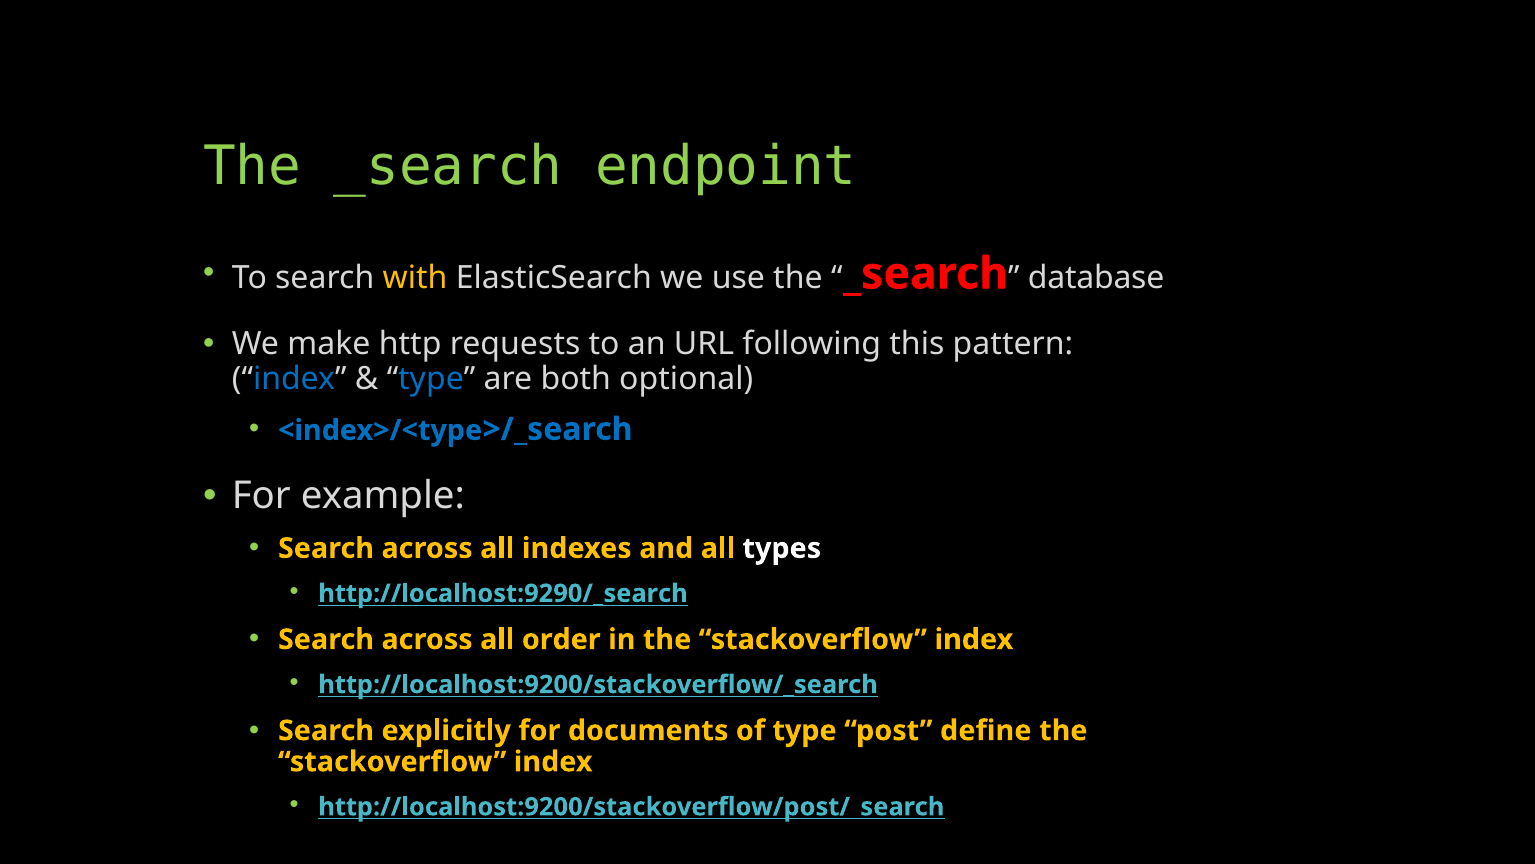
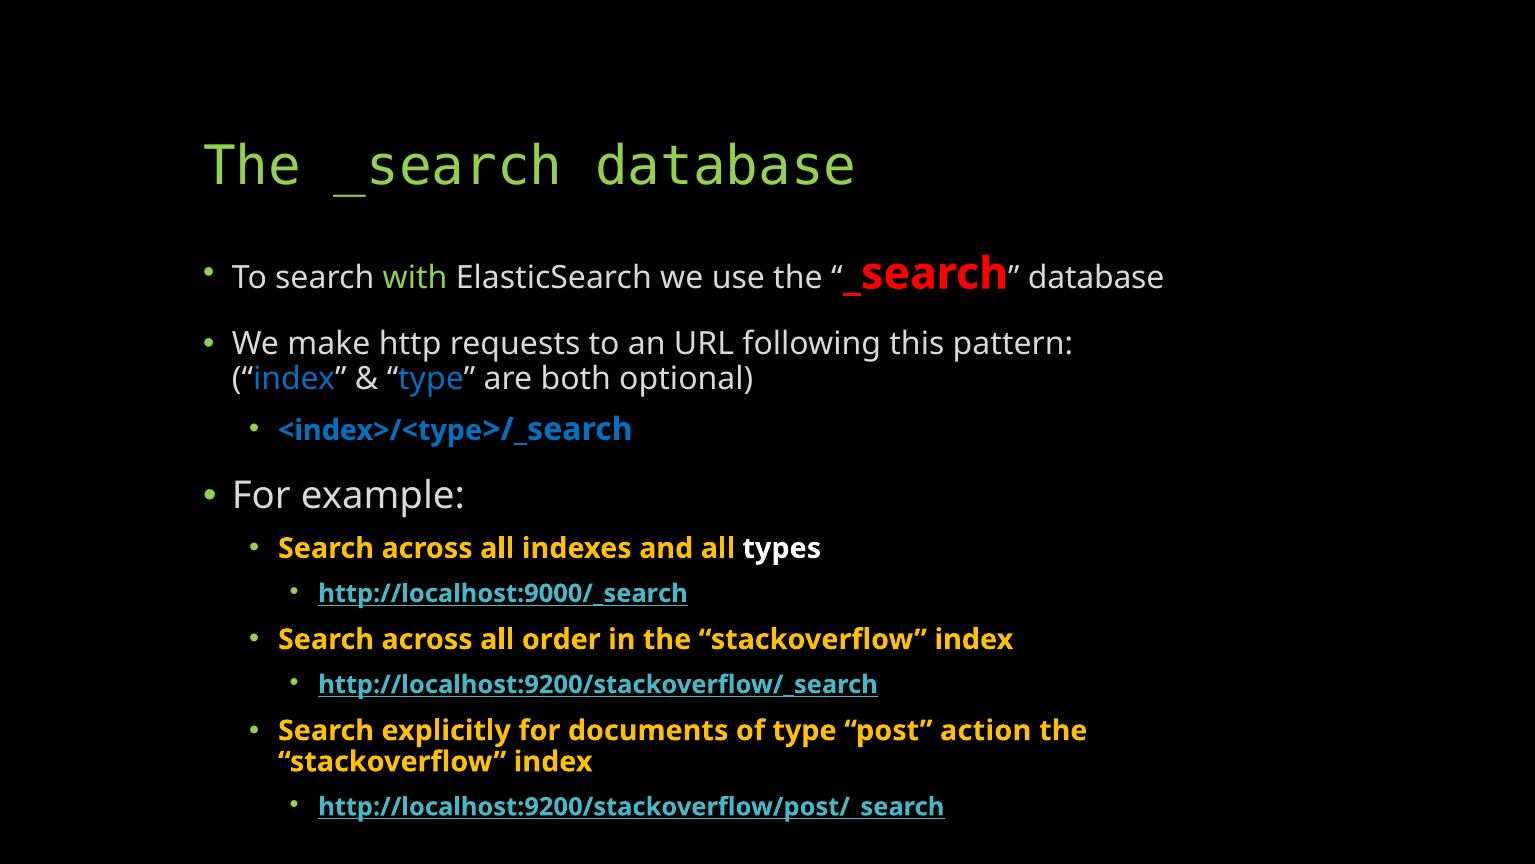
endpoint: endpoint -> database (726, 166)
with colour: yellow -> light green (415, 278)
http://localhost:9290/_search: http://localhost:9290/_search -> http://localhost:9000/_search (503, 593)
define: define -> action (986, 730)
